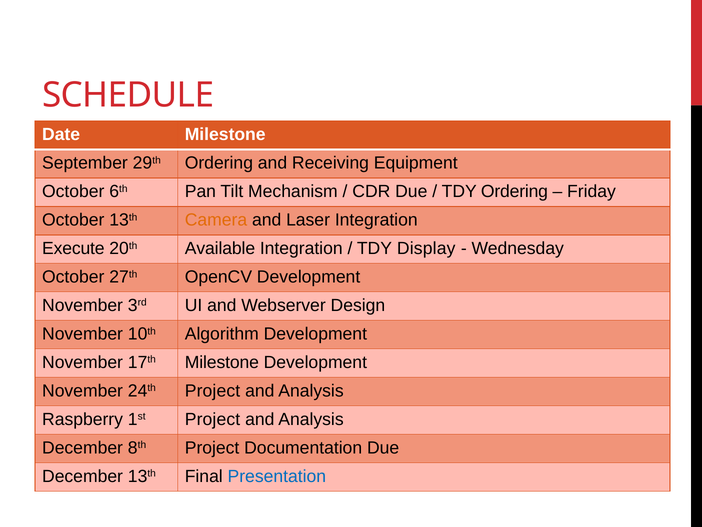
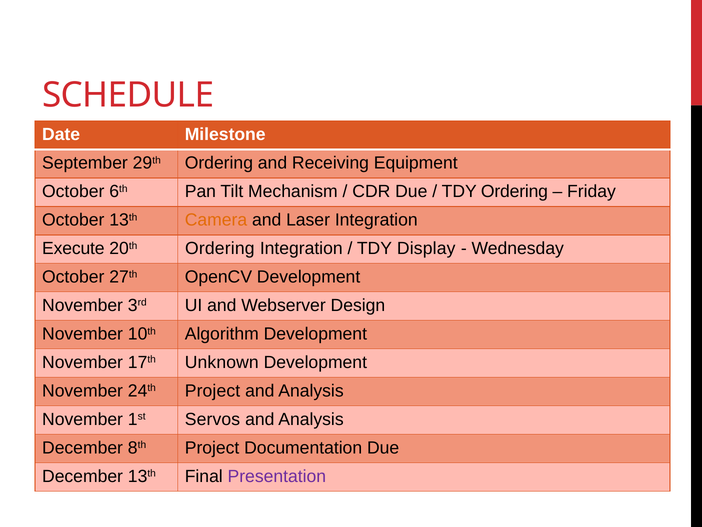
20th Available: Available -> Ordering (220, 248)
17th Milestone: Milestone -> Unknown (222, 362)
Raspberry: Raspberry -> November (83, 419)
1st Project: Project -> Servos (212, 419)
Presentation colour: blue -> purple (277, 476)
